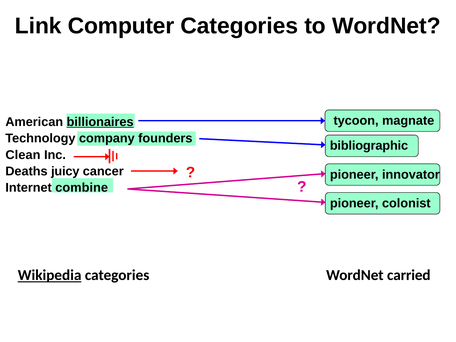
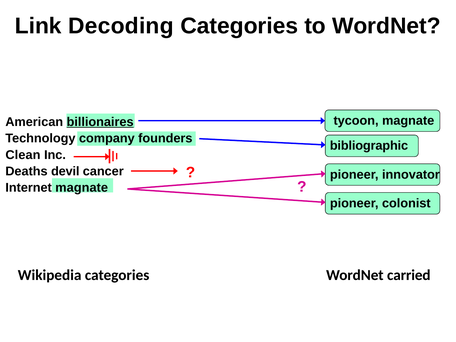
Computer: Computer -> Decoding (121, 26)
juicy: juicy -> devil (65, 171)
Internet combine: combine -> magnate (82, 188)
Wikipedia underline: present -> none (50, 275)
